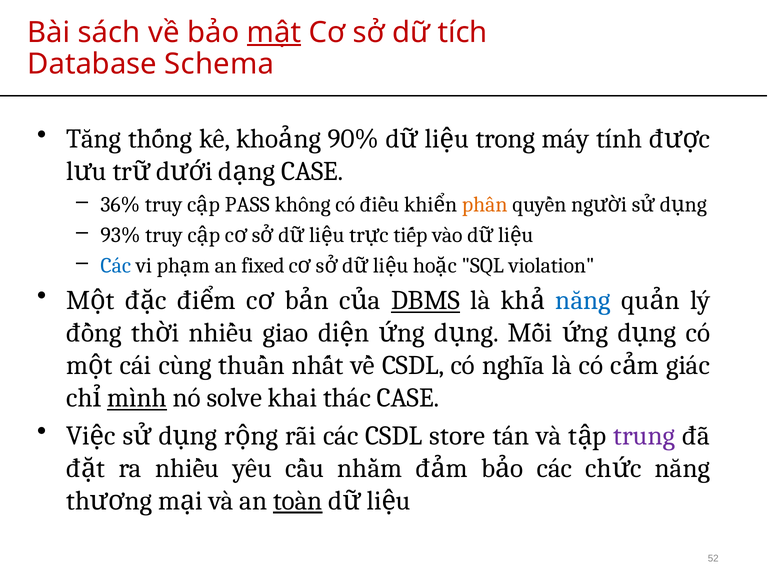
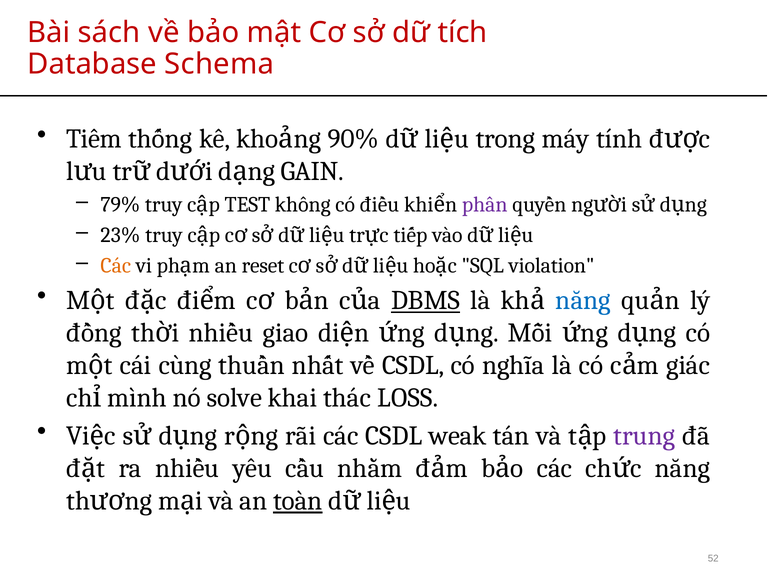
mật underline: present -> none (274, 33)
Tăng: Tăng -> Tiềm (94, 139)
CASE: CASE -> GAIN (312, 172)
36%: 36% -> 79% (120, 205)
PASS: PASS -> TEST (247, 205)
phân colour: orange -> purple (485, 205)
93%: 93% -> 23% (120, 235)
Các colour: blue -> orange (116, 265)
fixed: fixed -> reset (263, 265)
mình underline: present -> none (137, 398)
thác CASE: CASE -> LOSS (408, 398)
store: store -> weak (458, 436)
